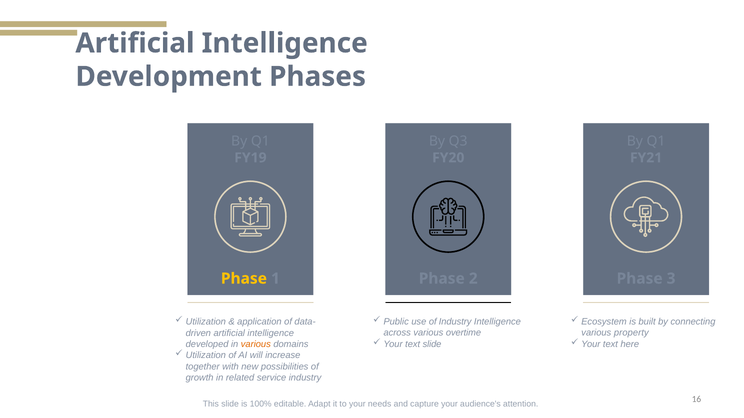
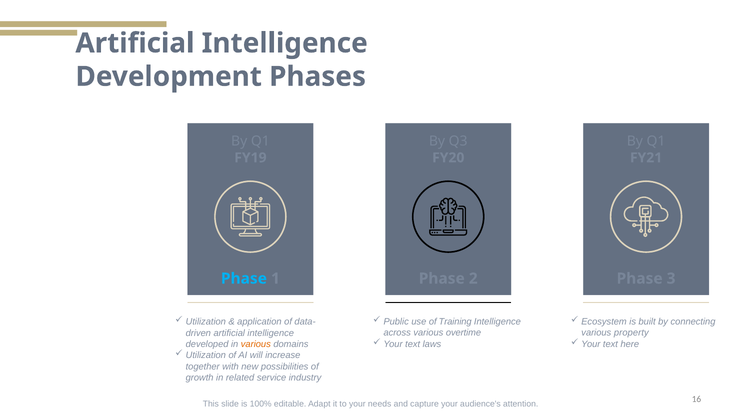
Phase colour: yellow -> light blue (244, 279)
of Industry: Industry -> Training (455, 322)
text slide: slide -> laws (432, 344)
